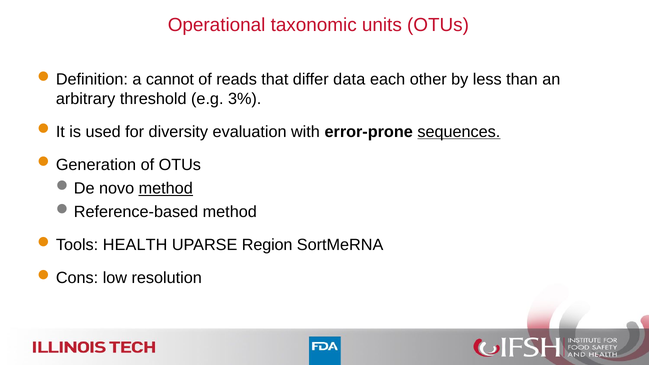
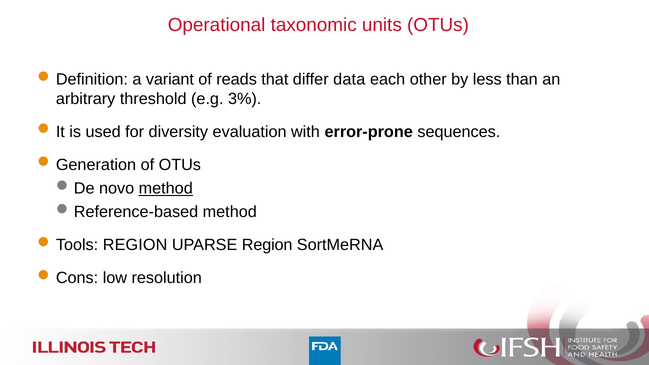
cannot: cannot -> variant (170, 79)
sequences underline: present -> none (459, 132)
HEALTH: HEALTH -> REGION (135, 245)
